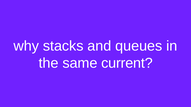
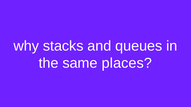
current: current -> places (127, 63)
